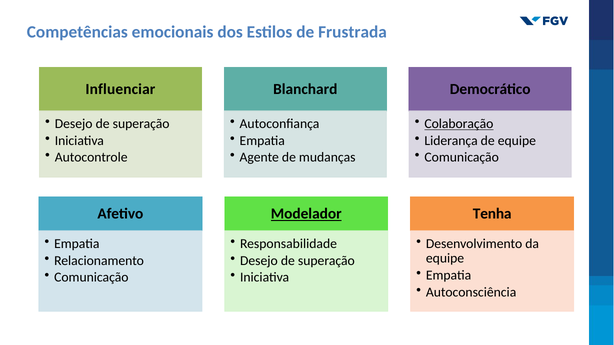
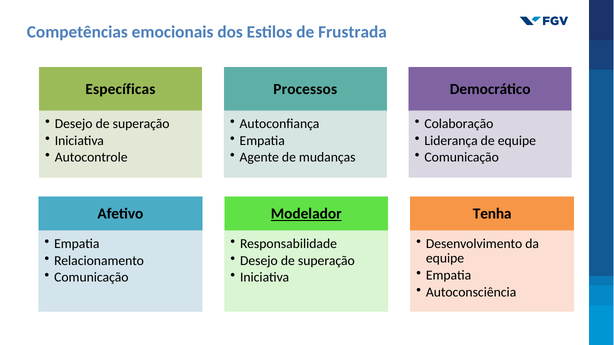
Influenciar: Influenciar -> Específicas (120, 89)
Blanchard: Blanchard -> Processos (305, 89)
Colaboração underline: present -> none (459, 124)
